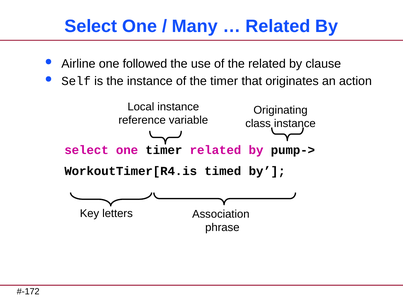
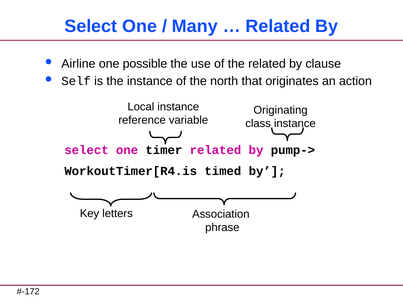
followed: followed -> possible (145, 64)
the timer: timer -> north (224, 81)
